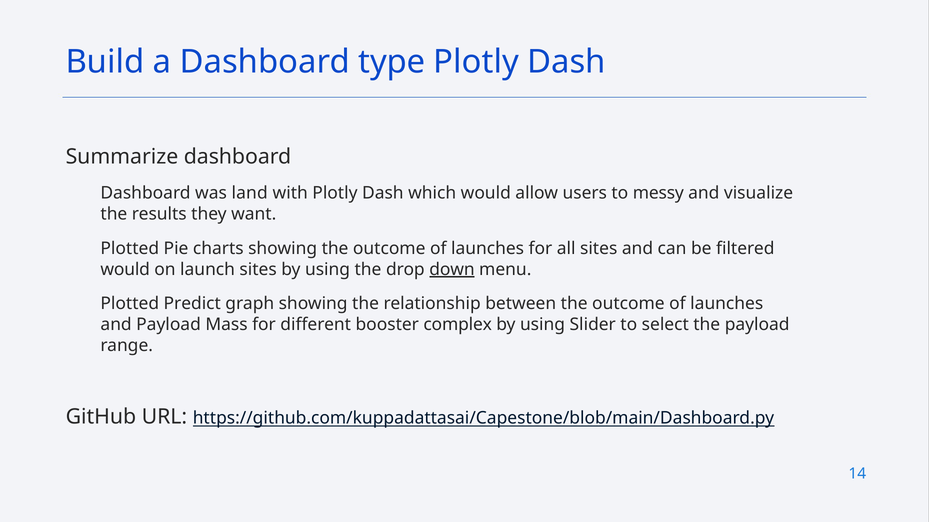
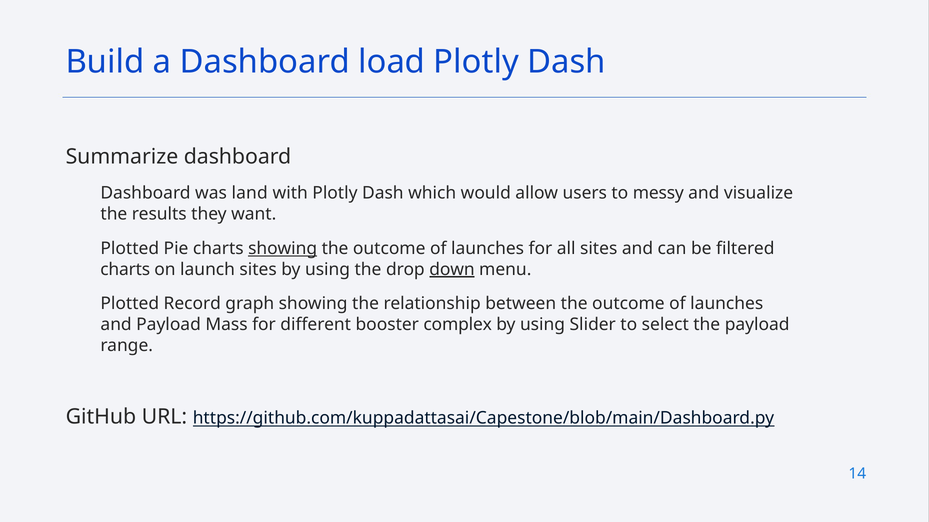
type: type -> load (392, 62)
showing underline: none -> present (283, 249)
would: would -> charts (125, 270)
Predict: Predict -> Record (192, 304)
